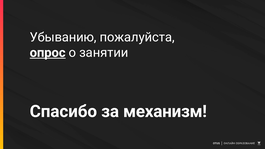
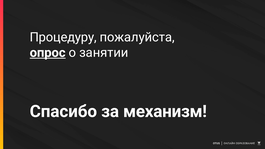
Убыванию: Убыванию -> Процедуру (63, 37)
